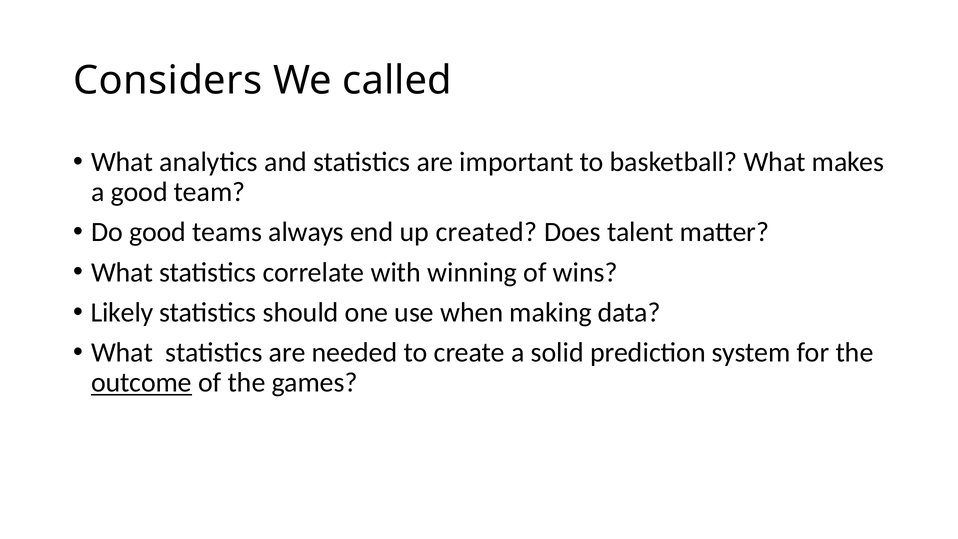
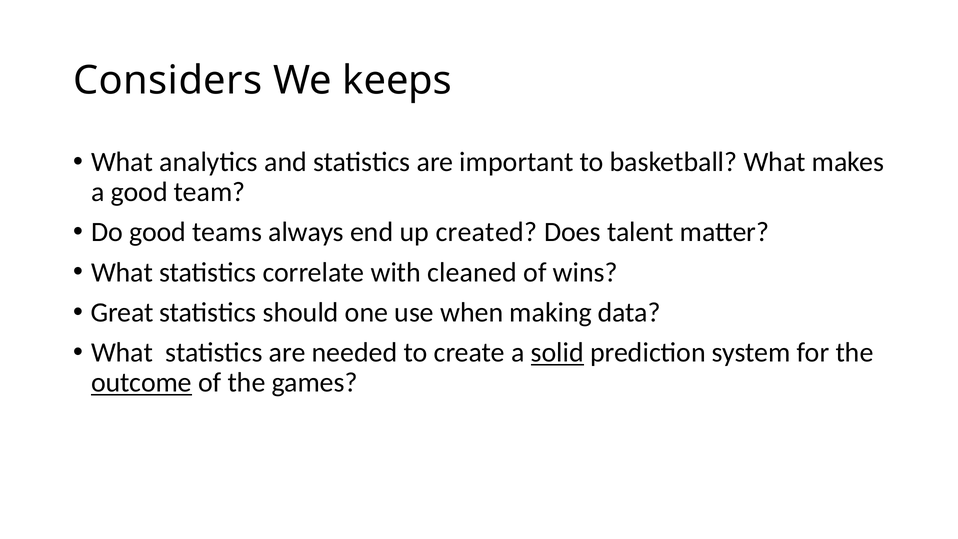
called: called -> keeps (397, 80)
winning: winning -> cleaned (472, 272)
Likely: Likely -> Great (122, 312)
solid underline: none -> present (557, 352)
